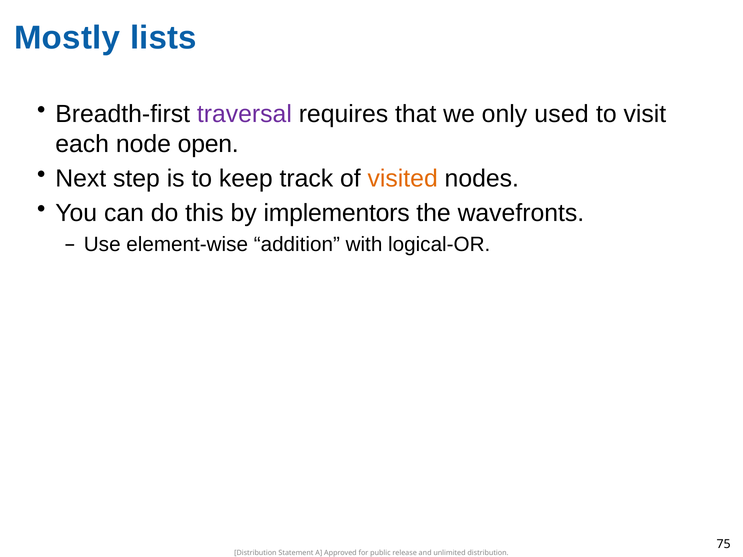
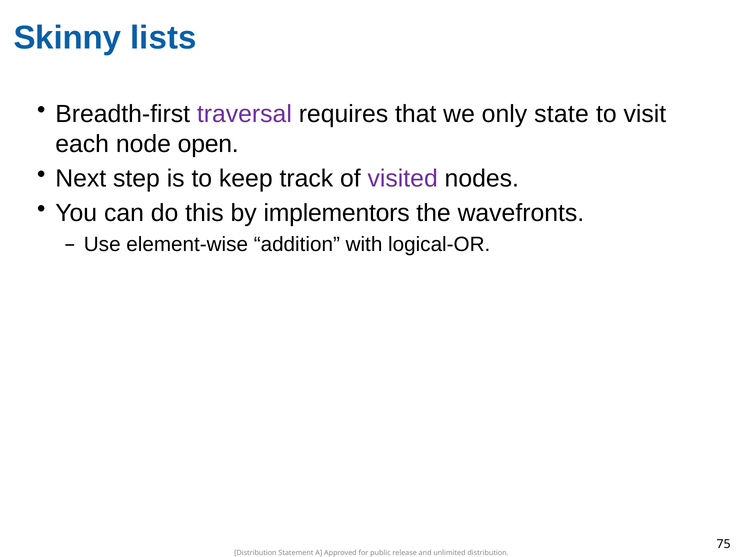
Mostly: Mostly -> Skinny (67, 38)
used: used -> state (561, 114)
visited colour: orange -> purple (403, 179)
